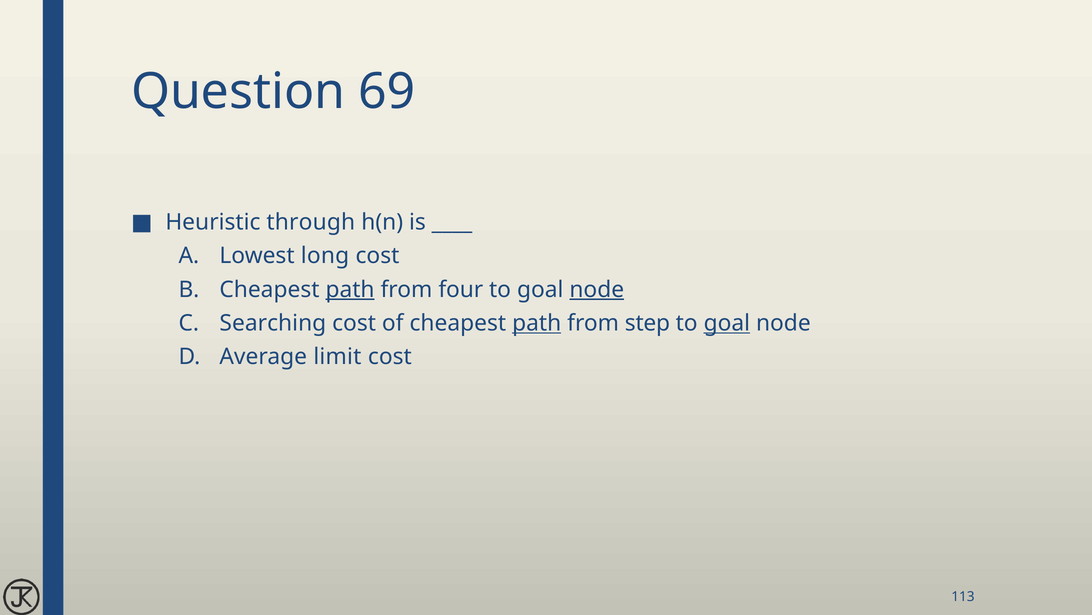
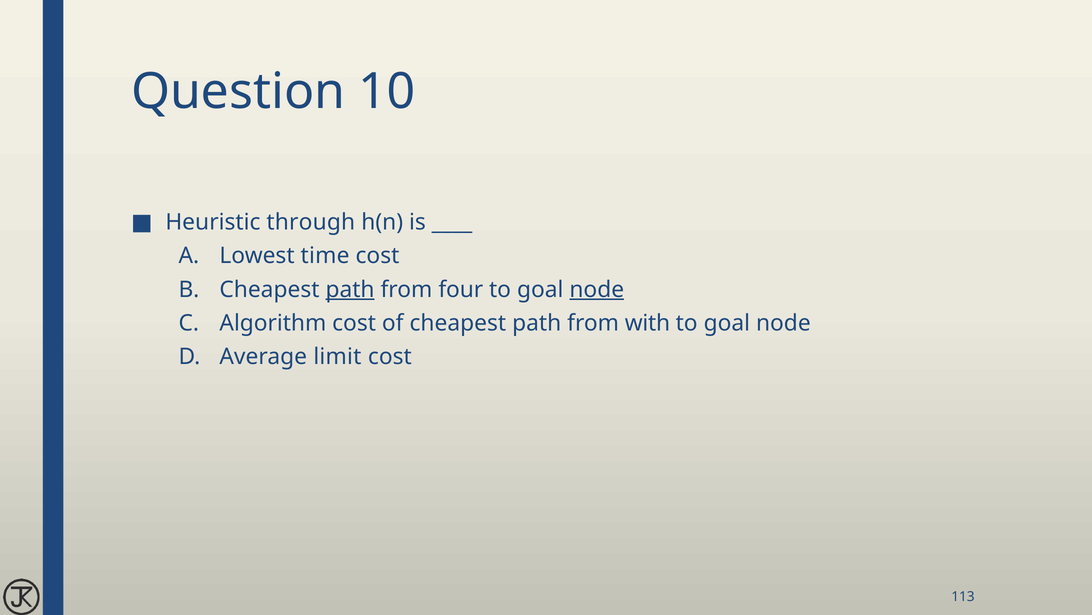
69: 69 -> 10 (387, 92)
long: long -> time (325, 256)
Searching: Searching -> Algorithm (273, 323)
path underline: present -> none (537, 323)
step: step -> with (647, 323)
goal underline: present -> none (727, 323)
